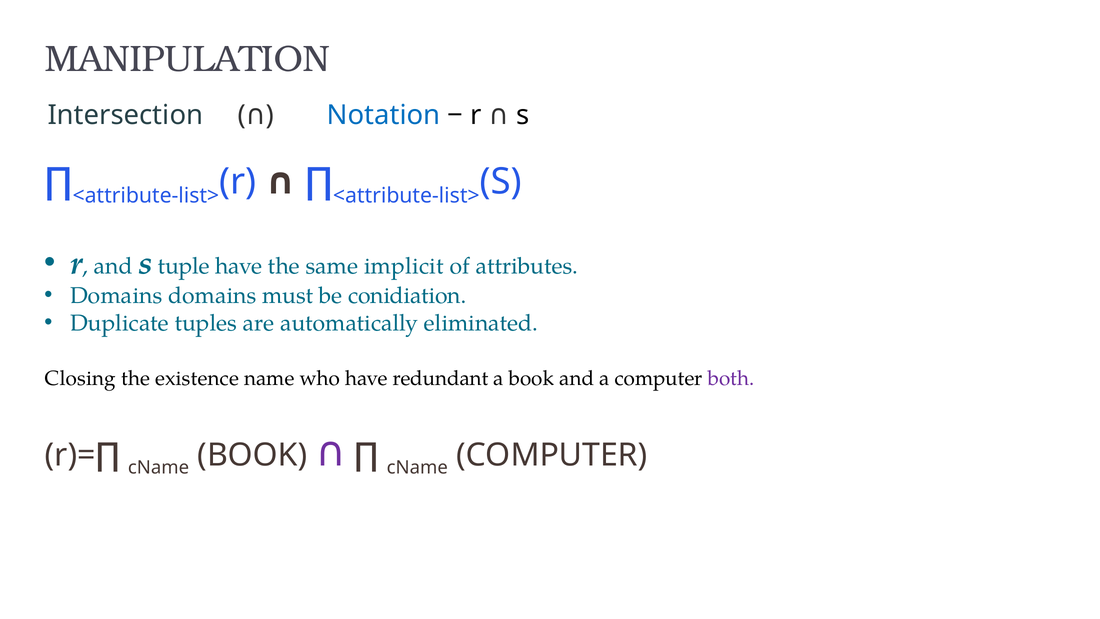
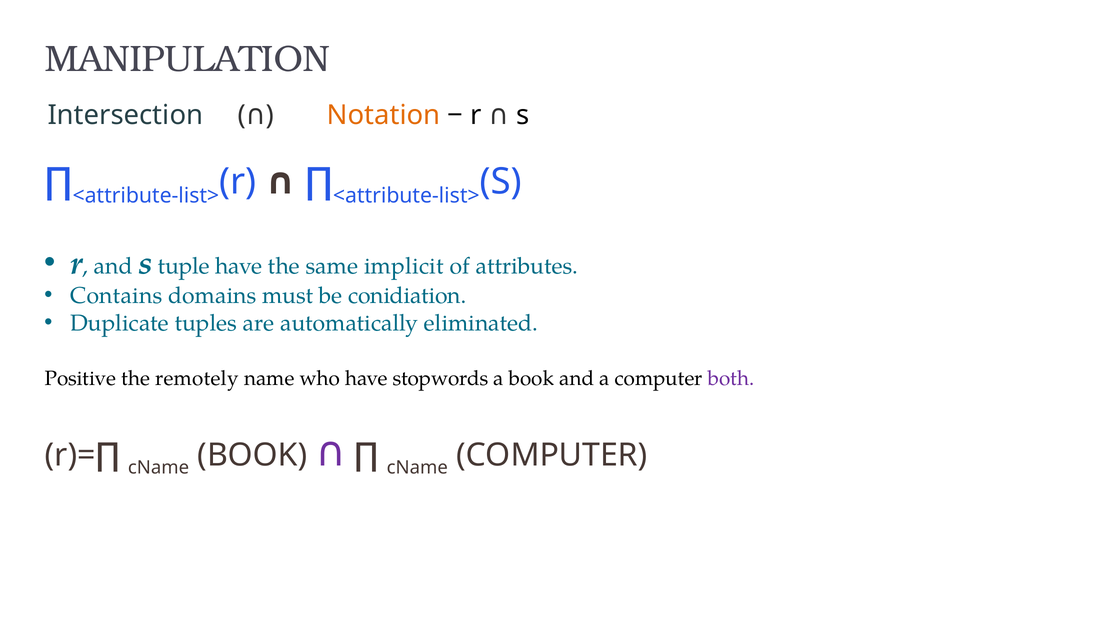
Notation colour: blue -> orange (384, 115)
Domains: Domains -> Contains (116, 296)
Closing: Closing -> Positive (80, 378)
existence: existence -> remotely (197, 378)
redundant: redundant -> stopwords (441, 378)
